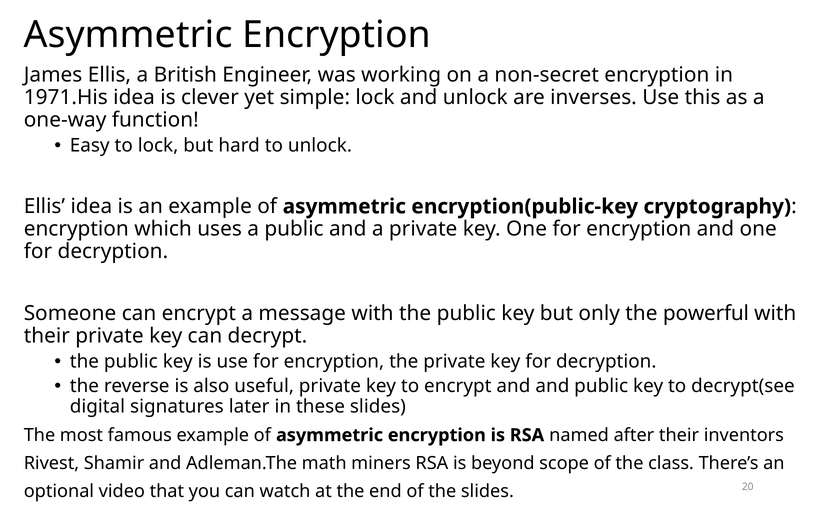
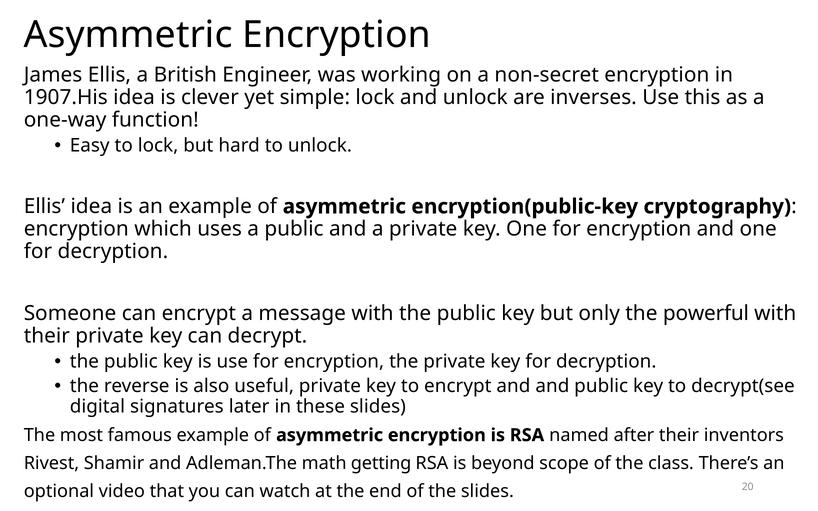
1971.His: 1971.His -> 1907.His (66, 97)
miners: miners -> getting (381, 464)
